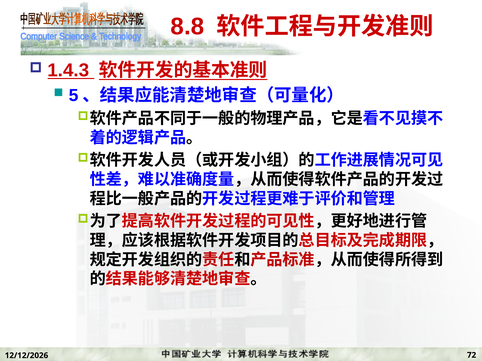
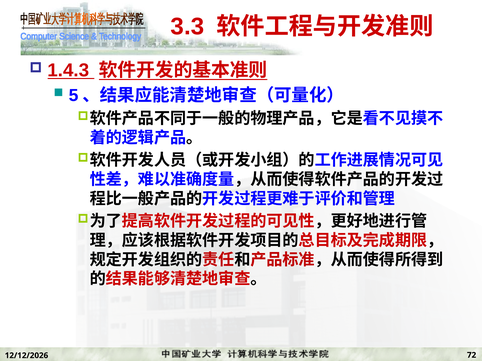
8.8: 8.8 -> 3.3 (187, 27)
